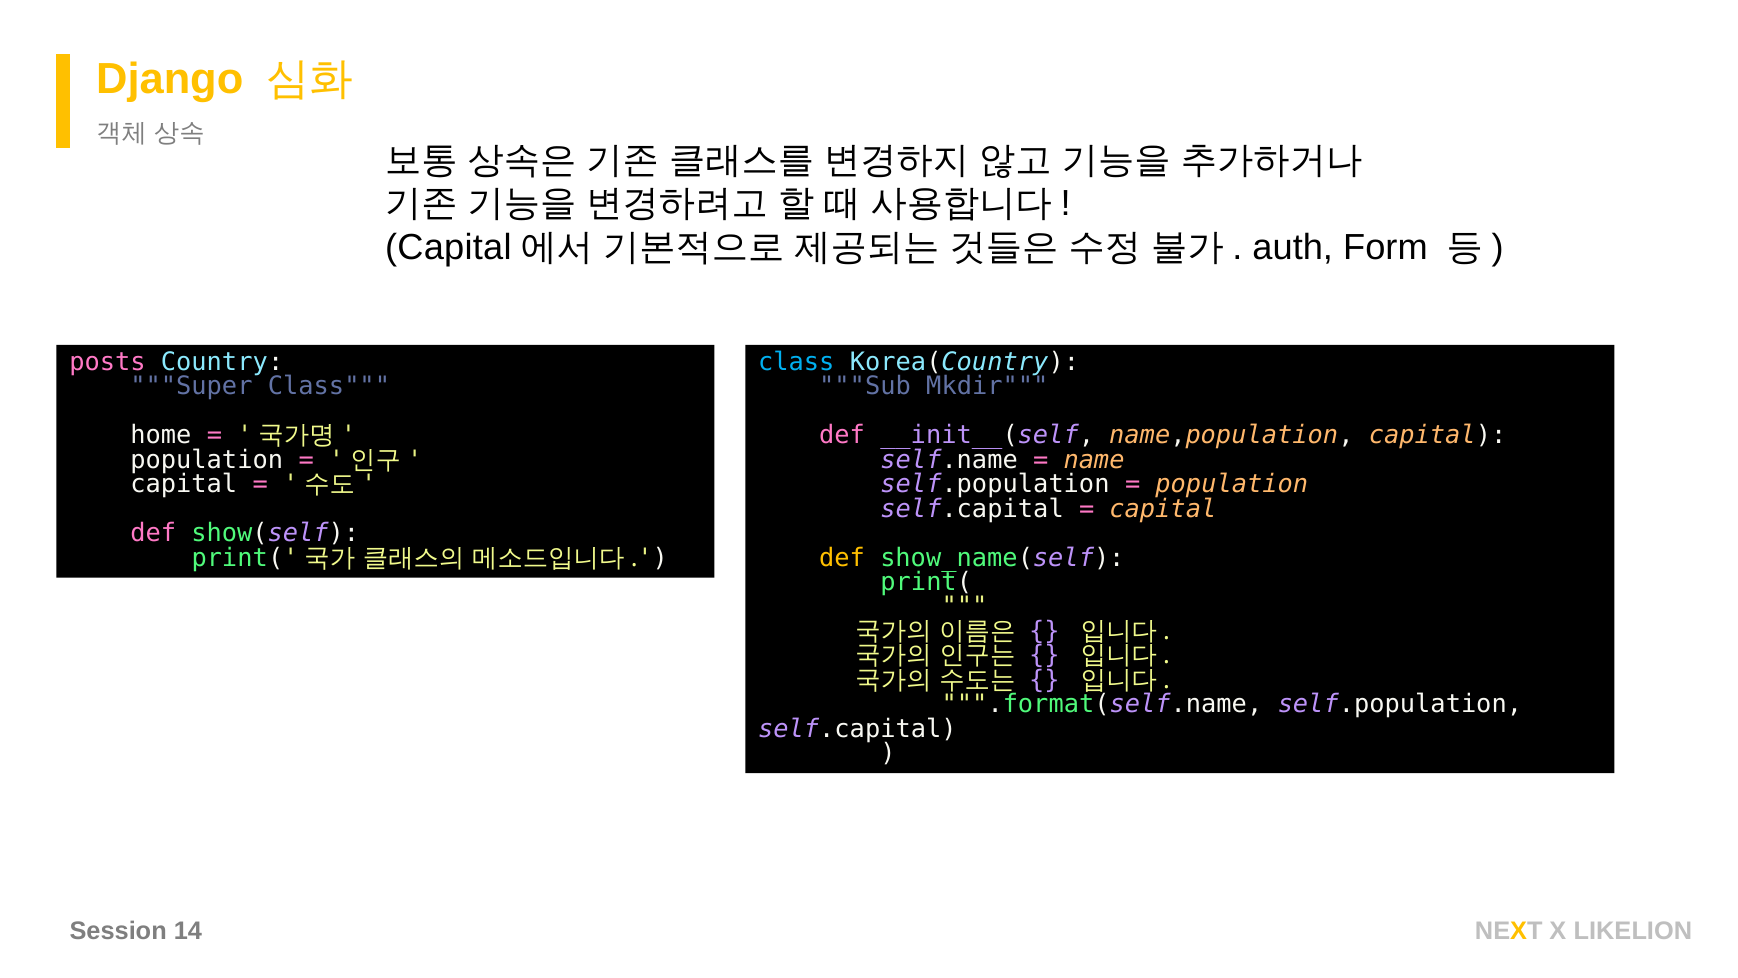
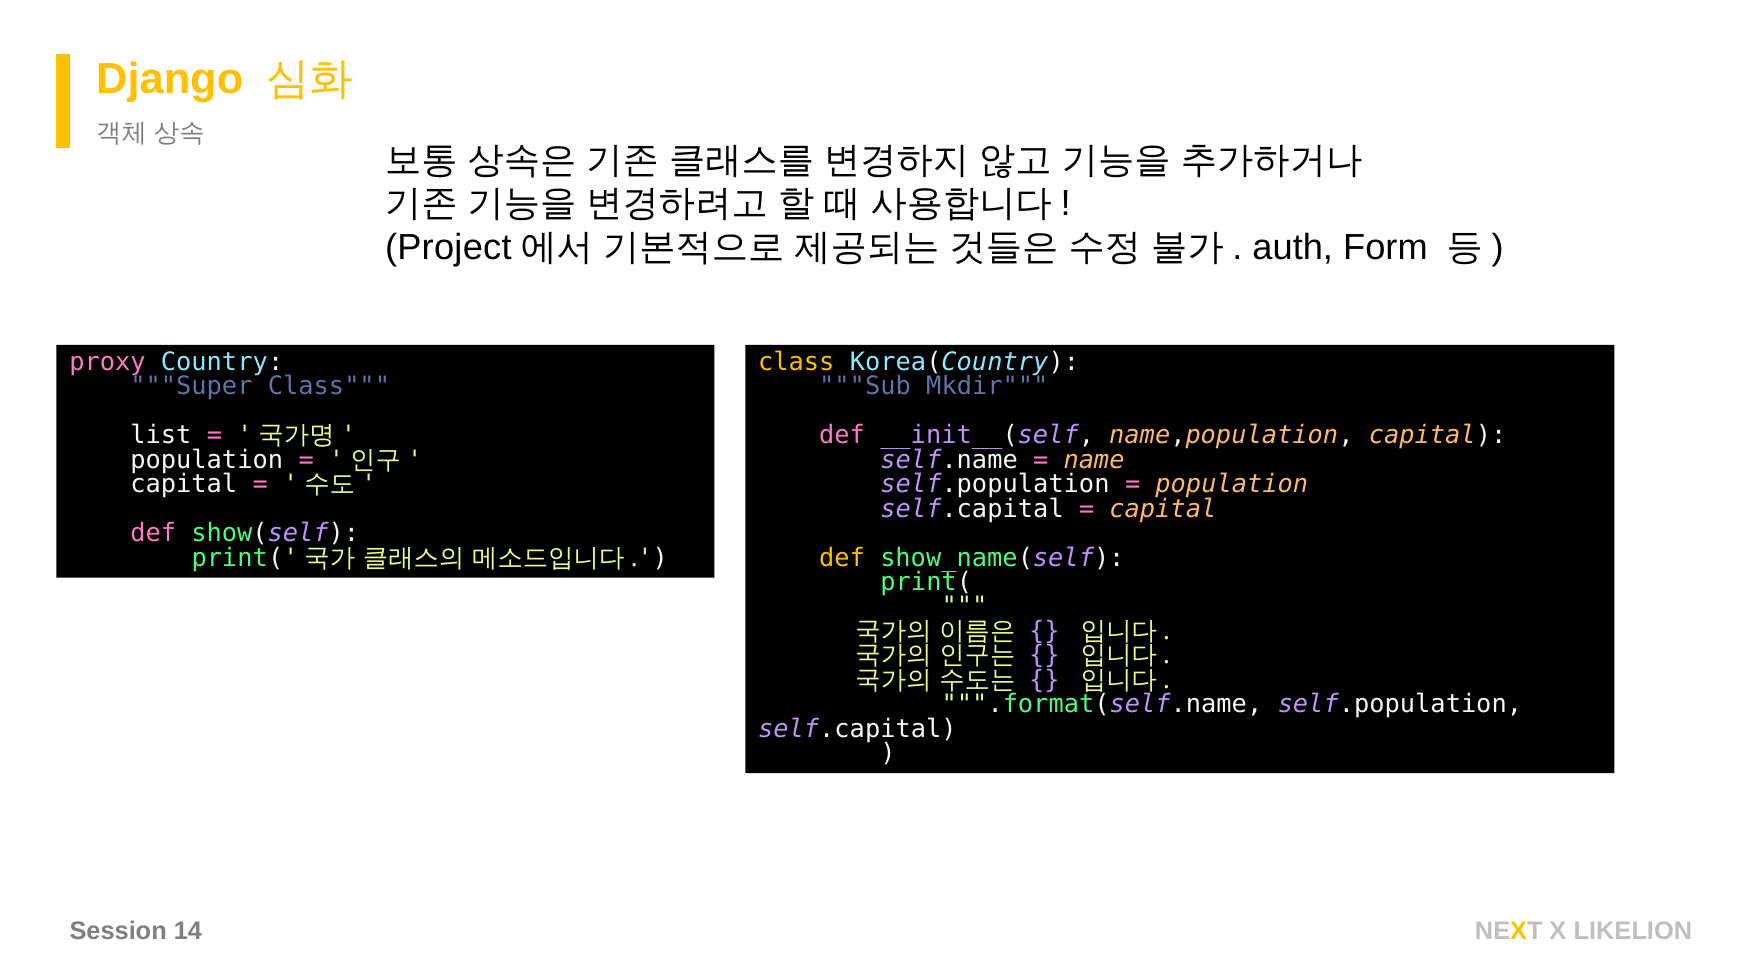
Capital: Capital -> Project (448, 247)
posts: posts -> proxy (107, 362)
class colour: light blue -> yellow (796, 362)
home: home -> list (161, 435)
